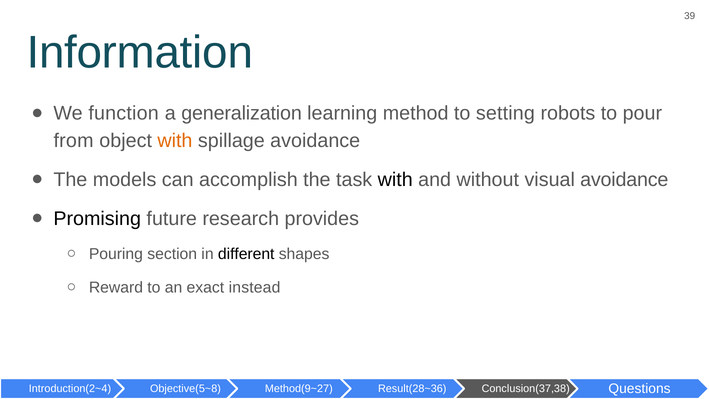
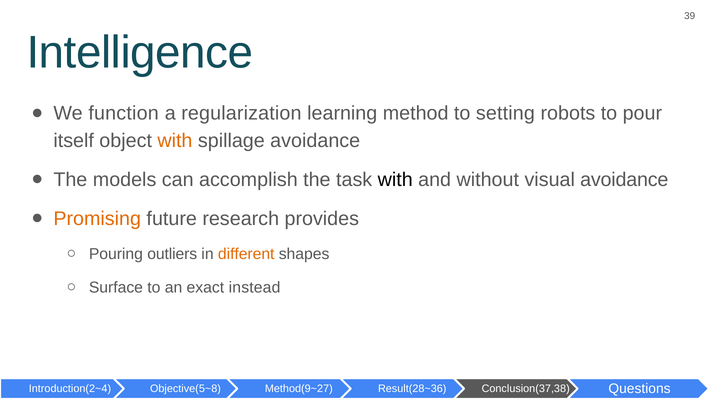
Information: Information -> Intelligence (140, 52)
generalization: generalization -> regularization (241, 113)
from: from -> itself (74, 140)
Promising colour: black -> orange (97, 218)
section: section -> outliers (172, 254)
different colour: black -> orange (246, 254)
Reward: Reward -> Surface (116, 288)
